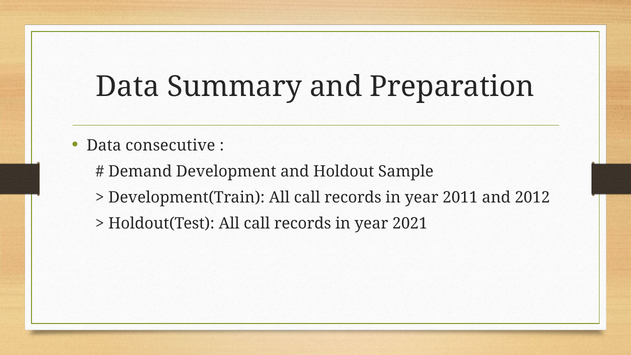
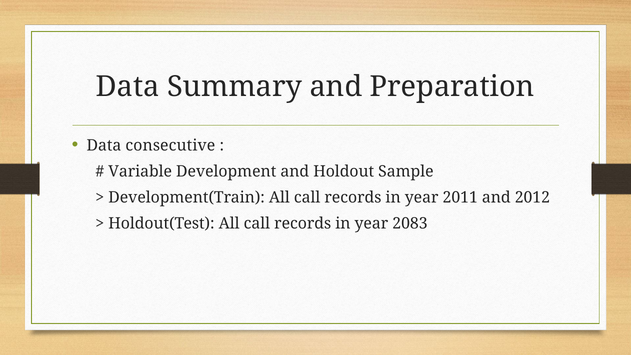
Demand: Demand -> Variable (140, 171)
2021: 2021 -> 2083 (410, 223)
